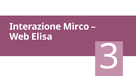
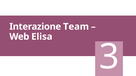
Mirco: Mirco -> Team (76, 27)
